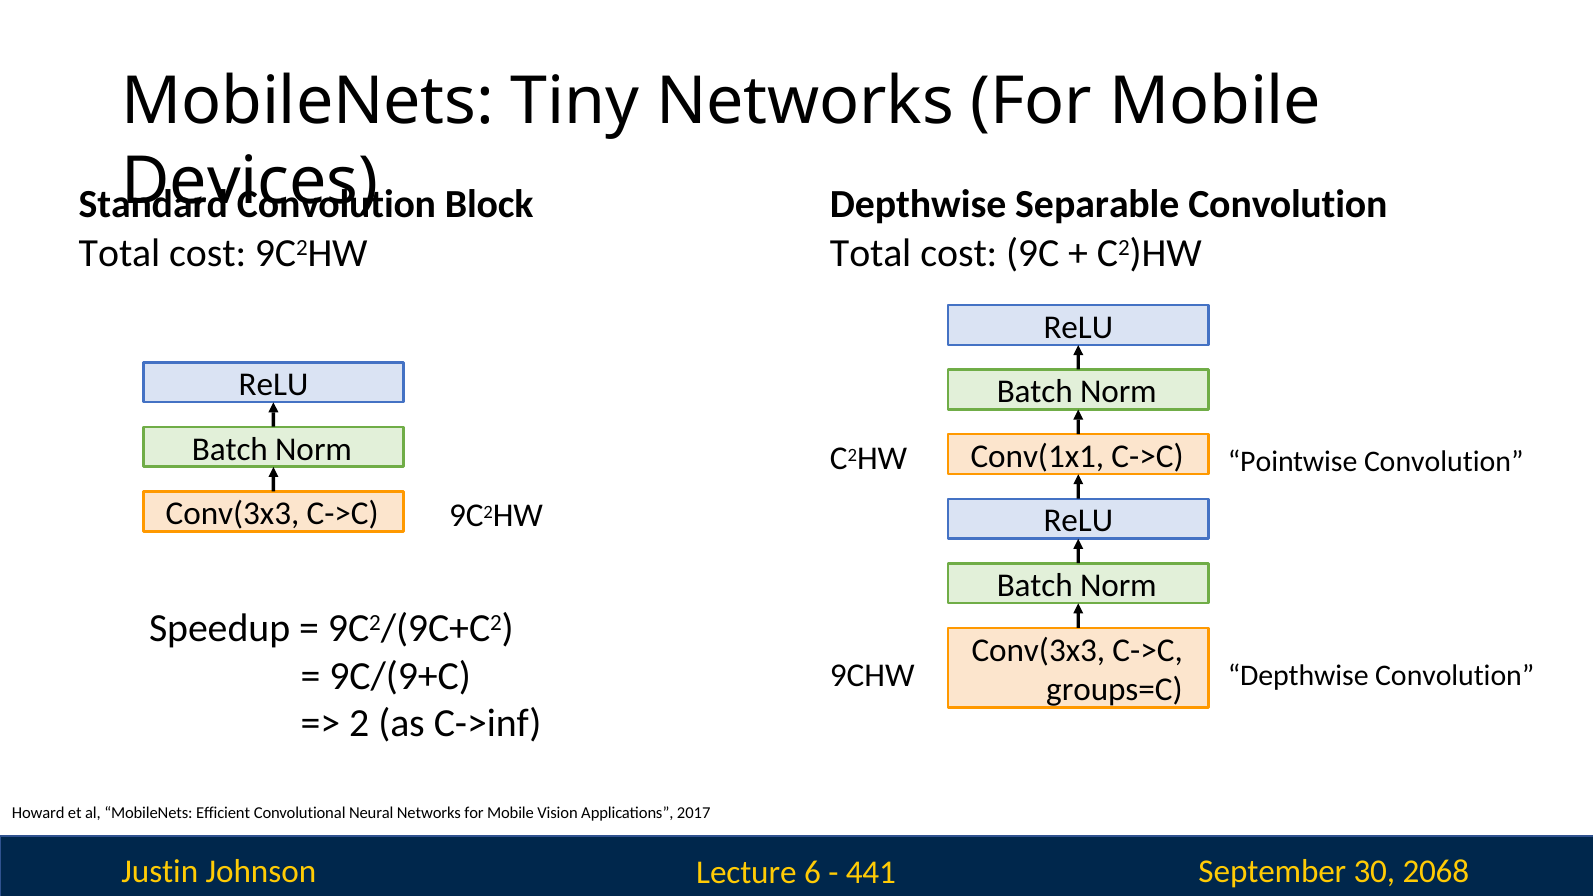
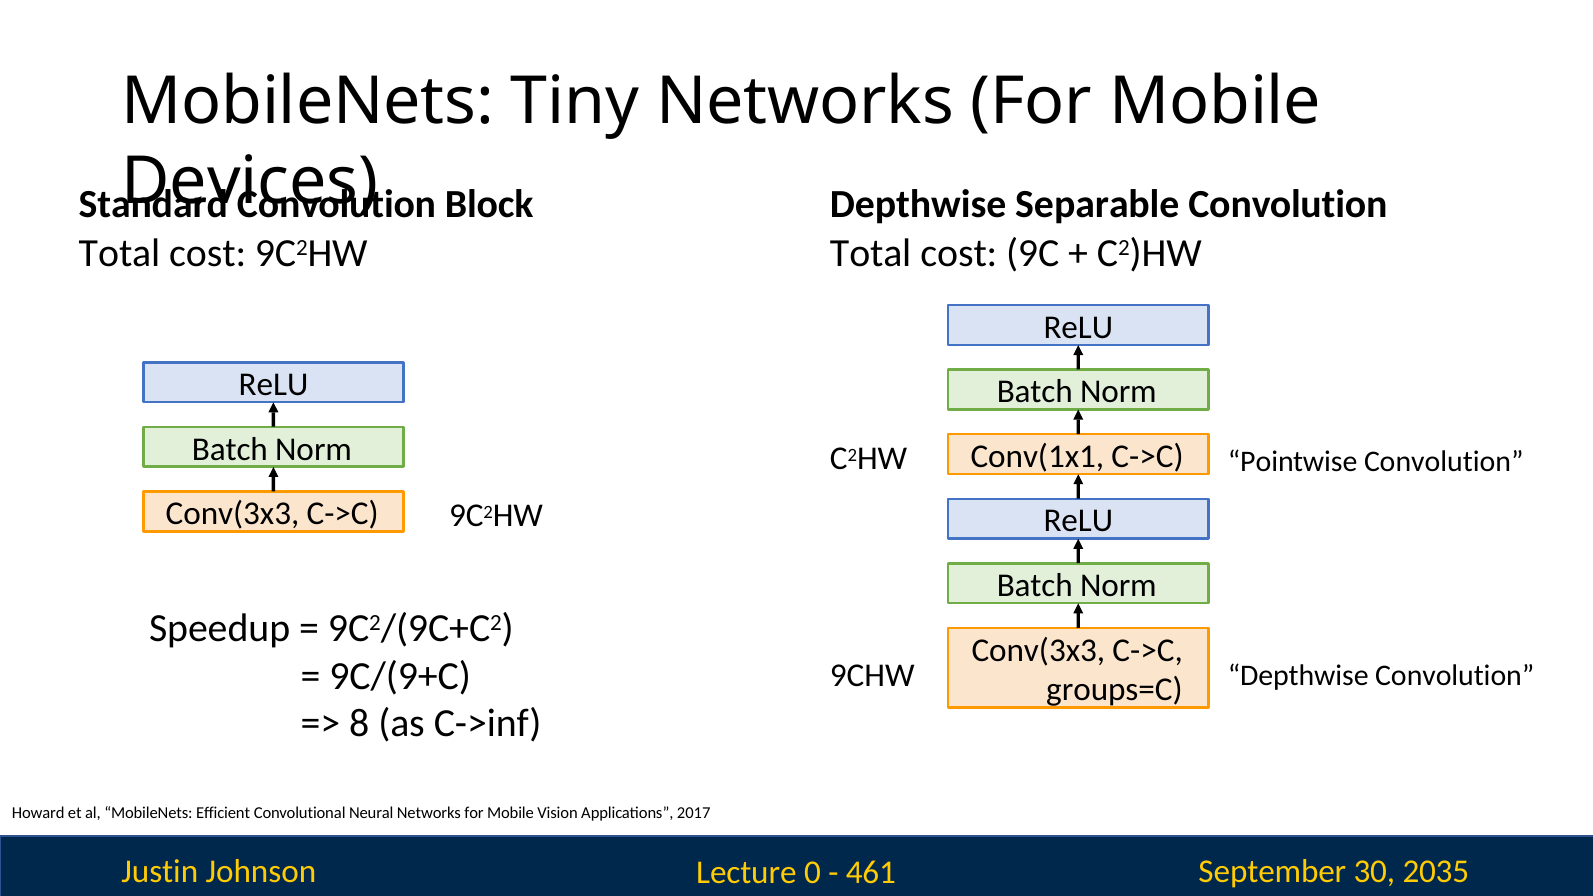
2: 2 -> 8 (359, 724)
6: 6 -> 0 (813, 872)
441: 441 -> 461 (871, 872)
2068: 2068 -> 2035 (1436, 872)
